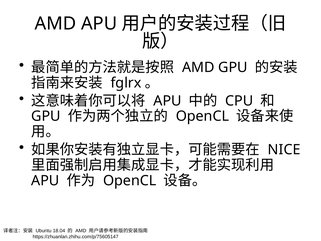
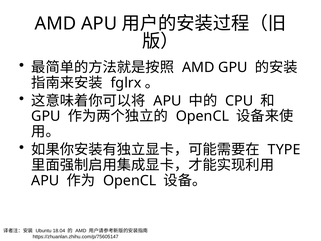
NICE: NICE -> TYPE (284, 150)
